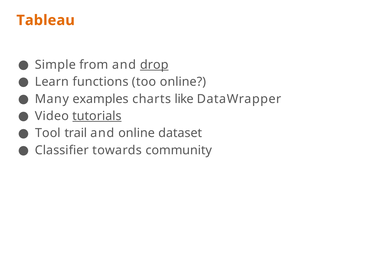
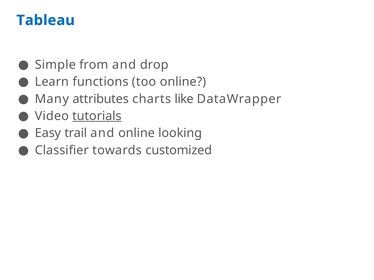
Tableau colour: orange -> blue (46, 20)
drop underline: present -> none (154, 65)
examples: examples -> attributes (101, 99)
Tool: Tool -> Easy (48, 133)
dataset: dataset -> looking (180, 133)
community: community -> customized (179, 150)
